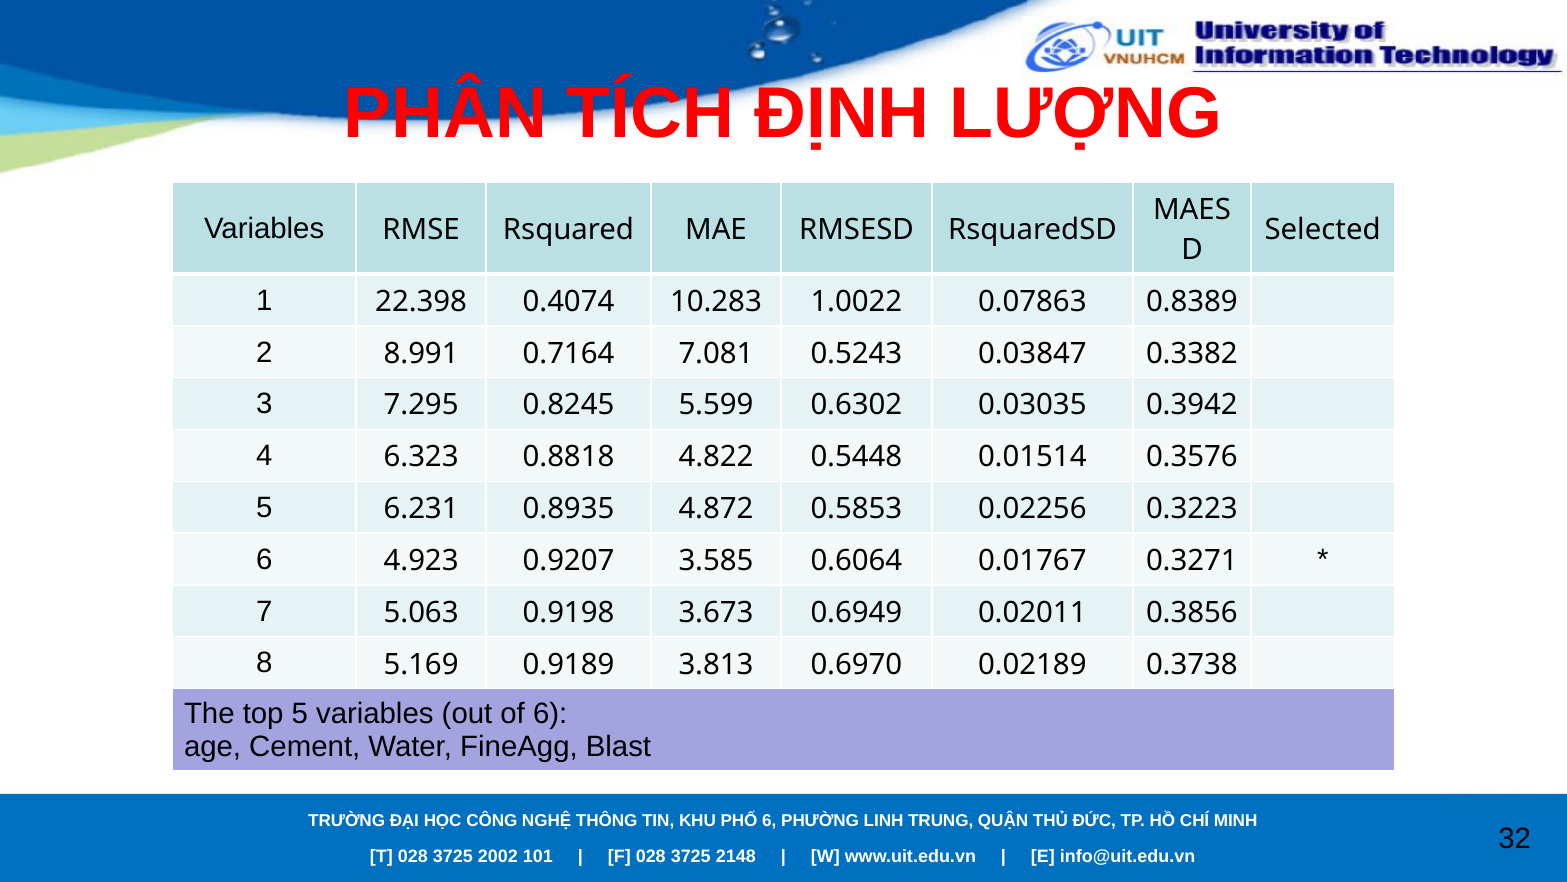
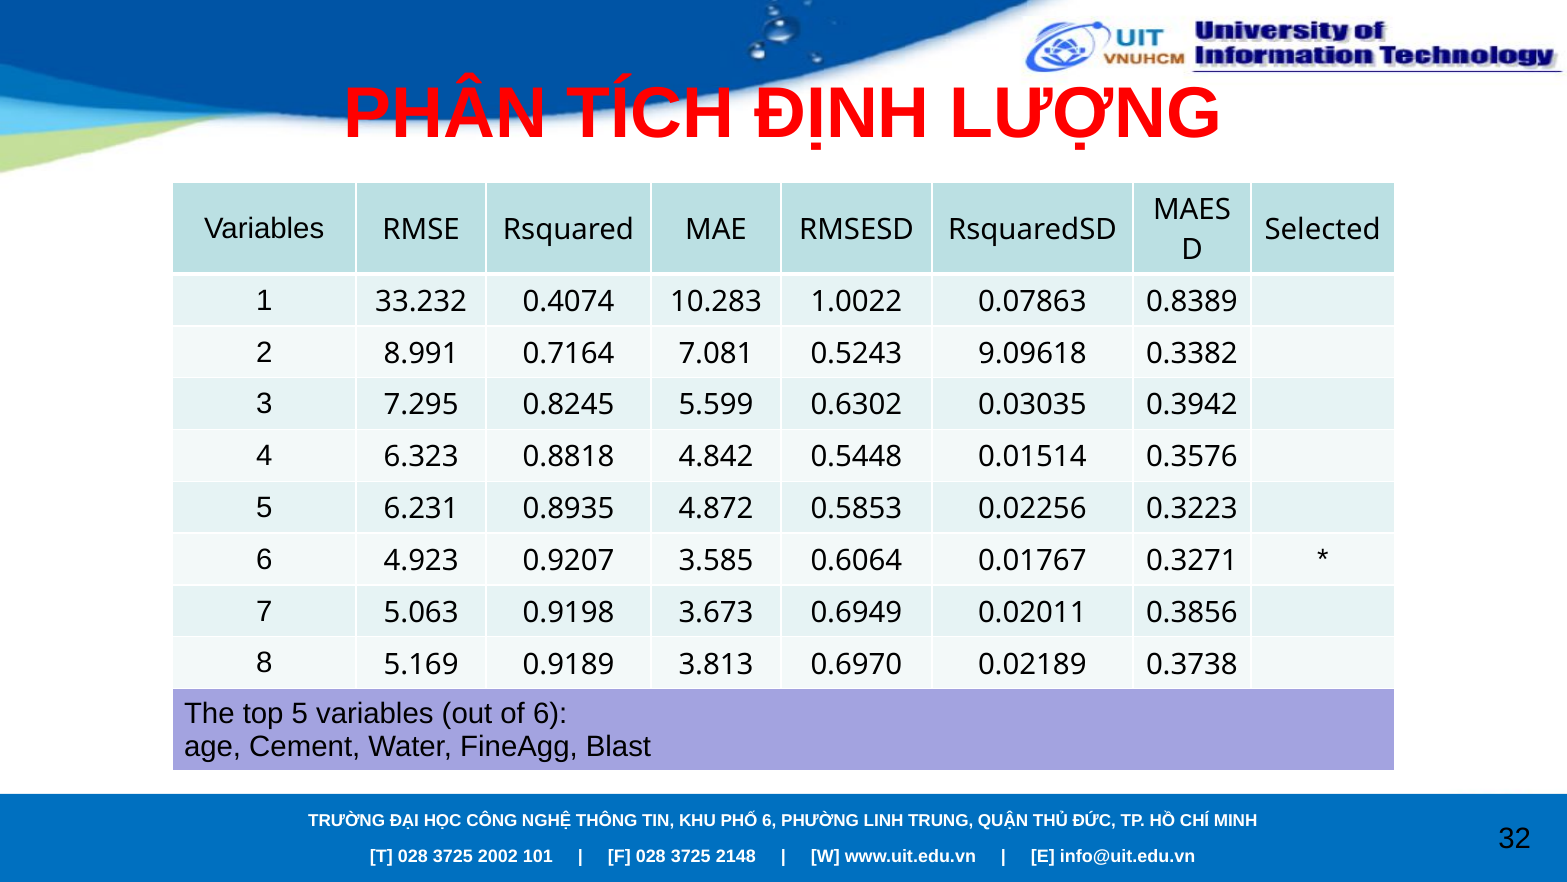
22.398: 22.398 -> 33.232 (421, 301)
0.03847: 0.03847 -> 9.09618 (1032, 353)
4.822: 4.822 -> 4.842 (716, 457)
